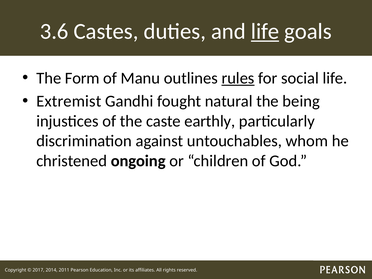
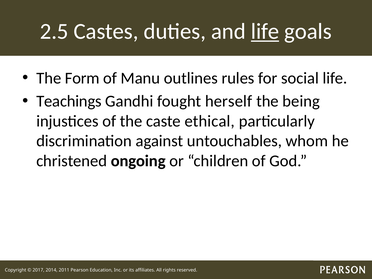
3.6: 3.6 -> 2.5 (54, 31)
rules underline: present -> none (238, 78)
Extremist: Extremist -> Teachings (69, 101)
natural: natural -> herself (229, 101)
earthly: earthly -> ethical (210, 121)
